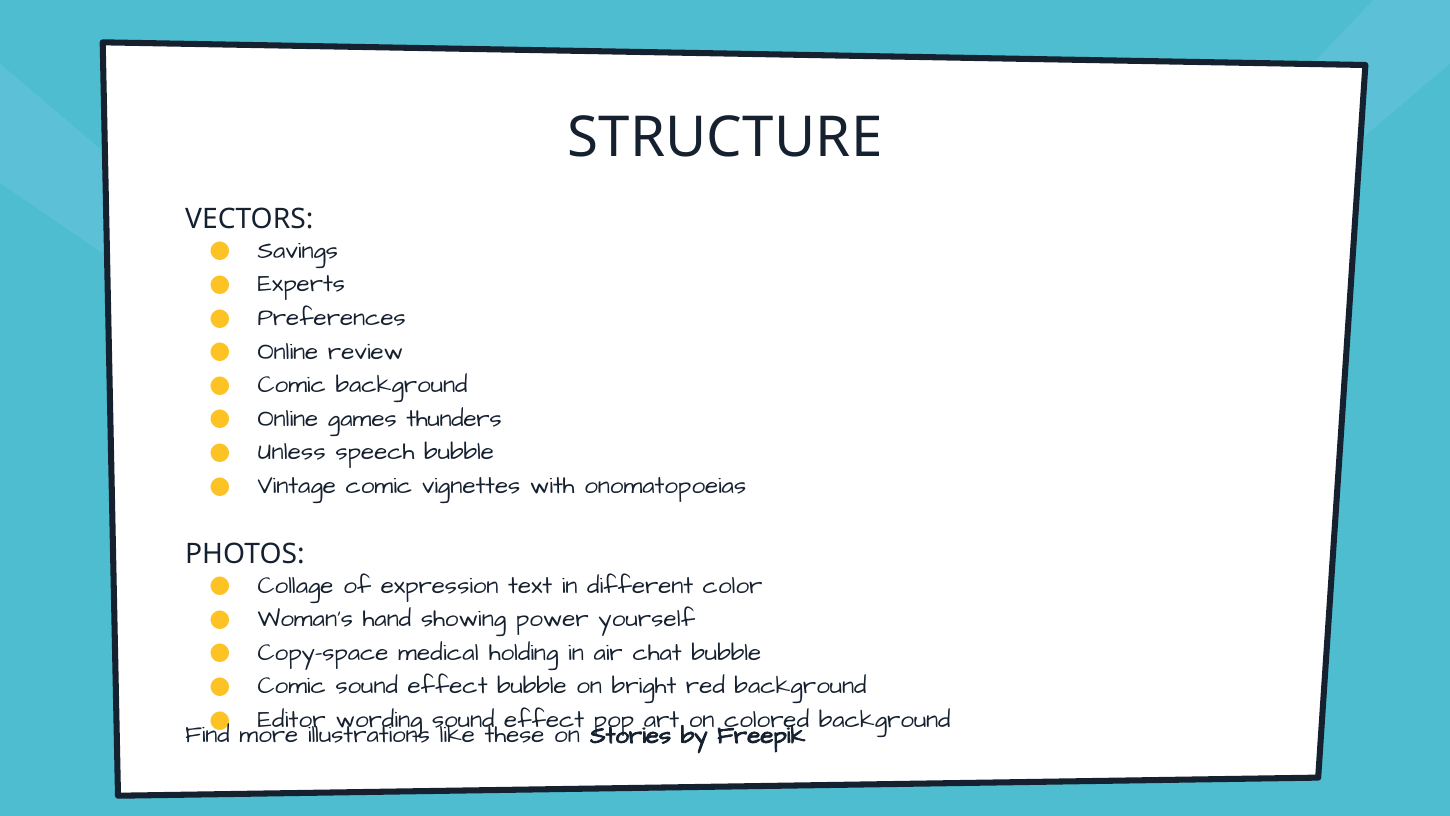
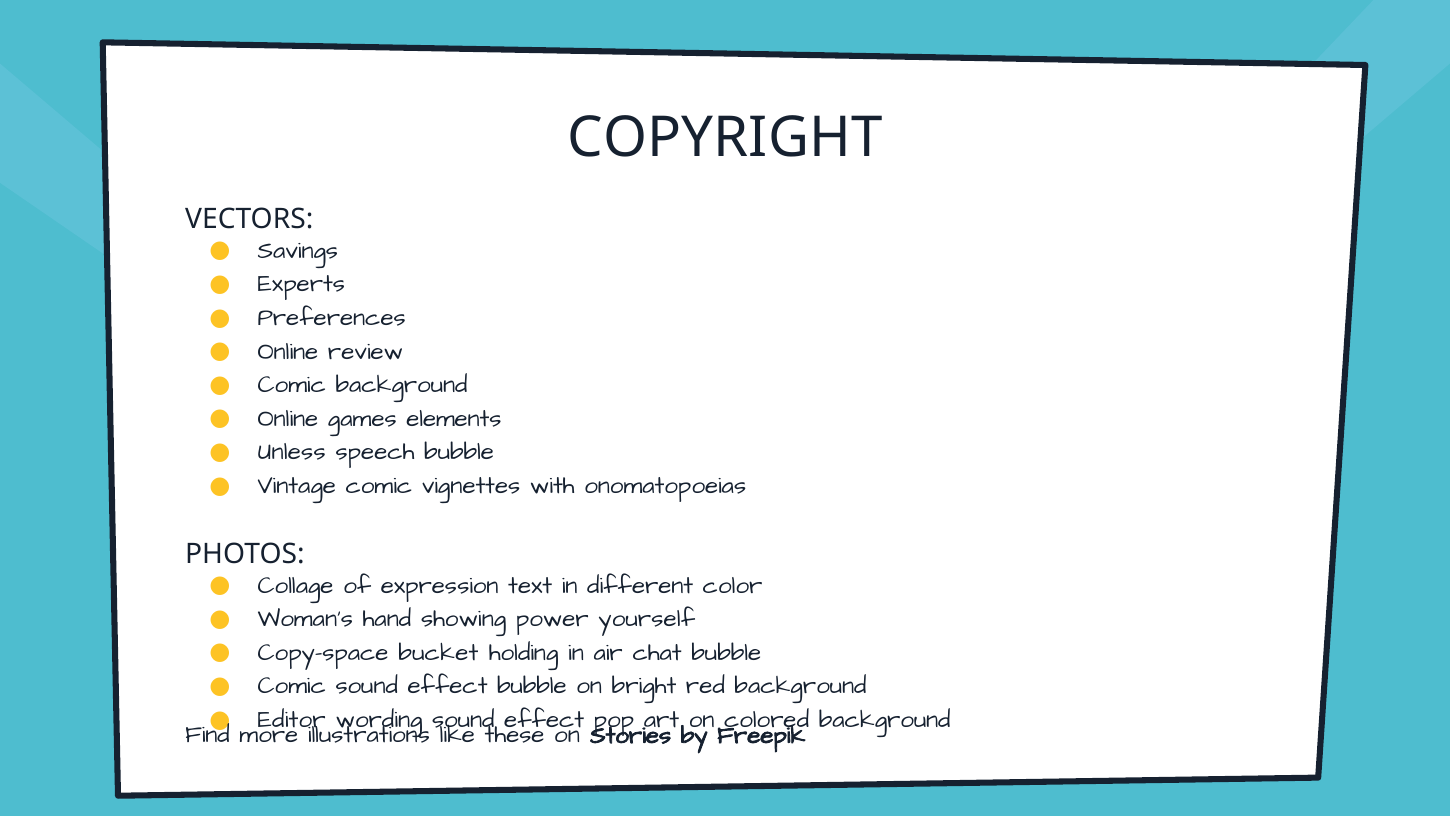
STRUCTURE: STRUCTURE -> COPYRIGHT (725, 138)
thunders: thunders -> elements (454, 418)
medical: medical -> bucket (438, 652)
